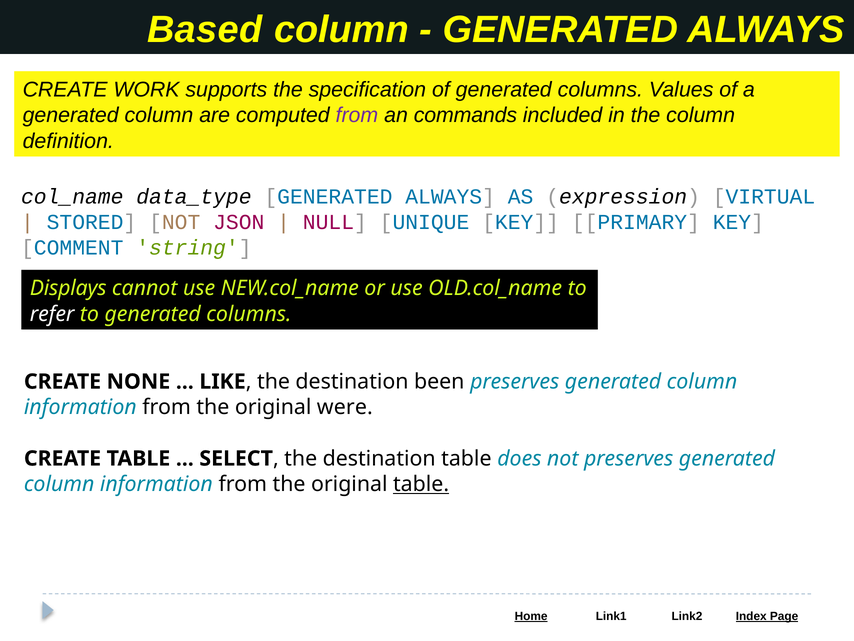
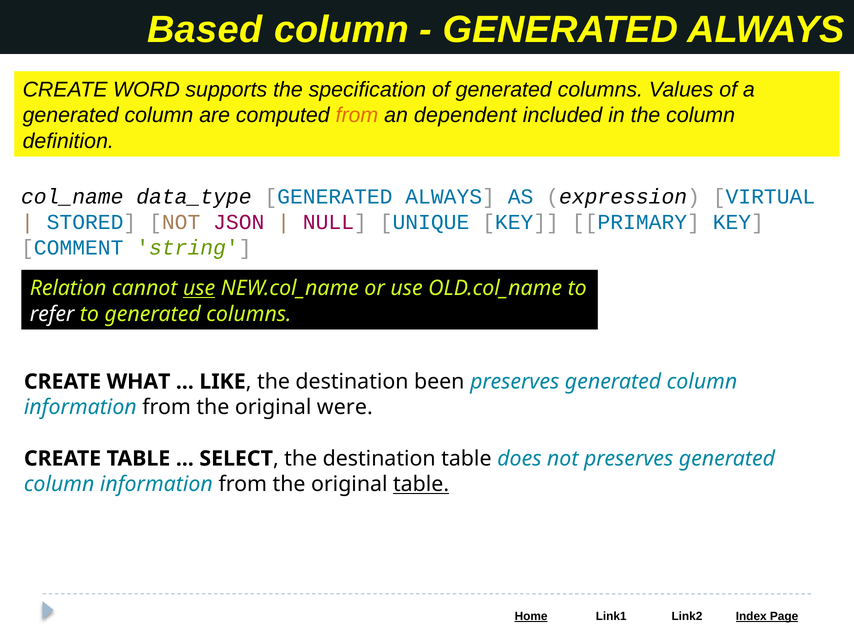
WORK: WORK -> WORD (147, 90)
from colour: purple -> orange (357, 115)
commands: commands -> dependent (465, 115)
Displays: Displays -> Relation (68, 288)
use underline: none -> present (199, 288)
NONE: NONE -> WHAT (138, 381)
